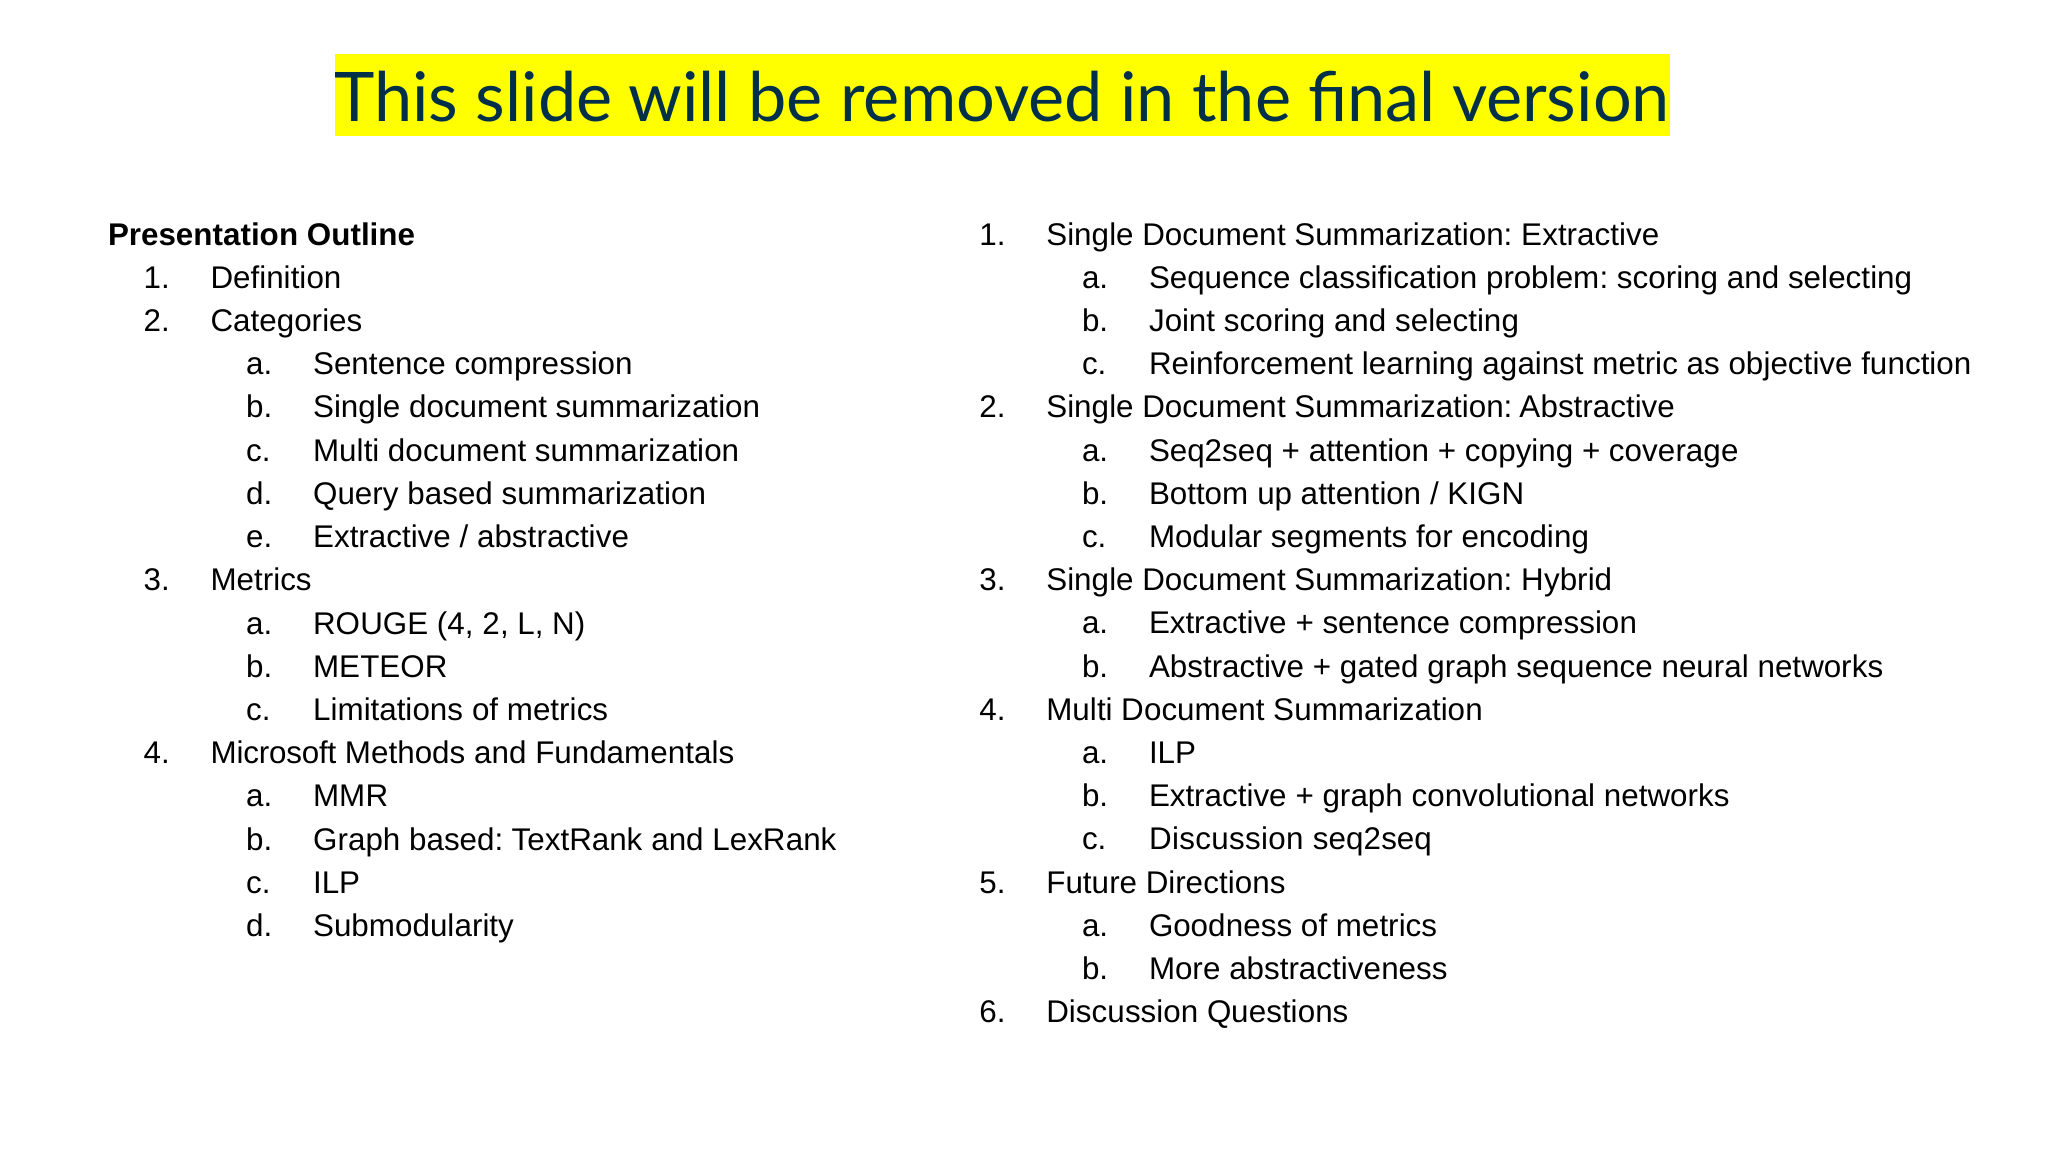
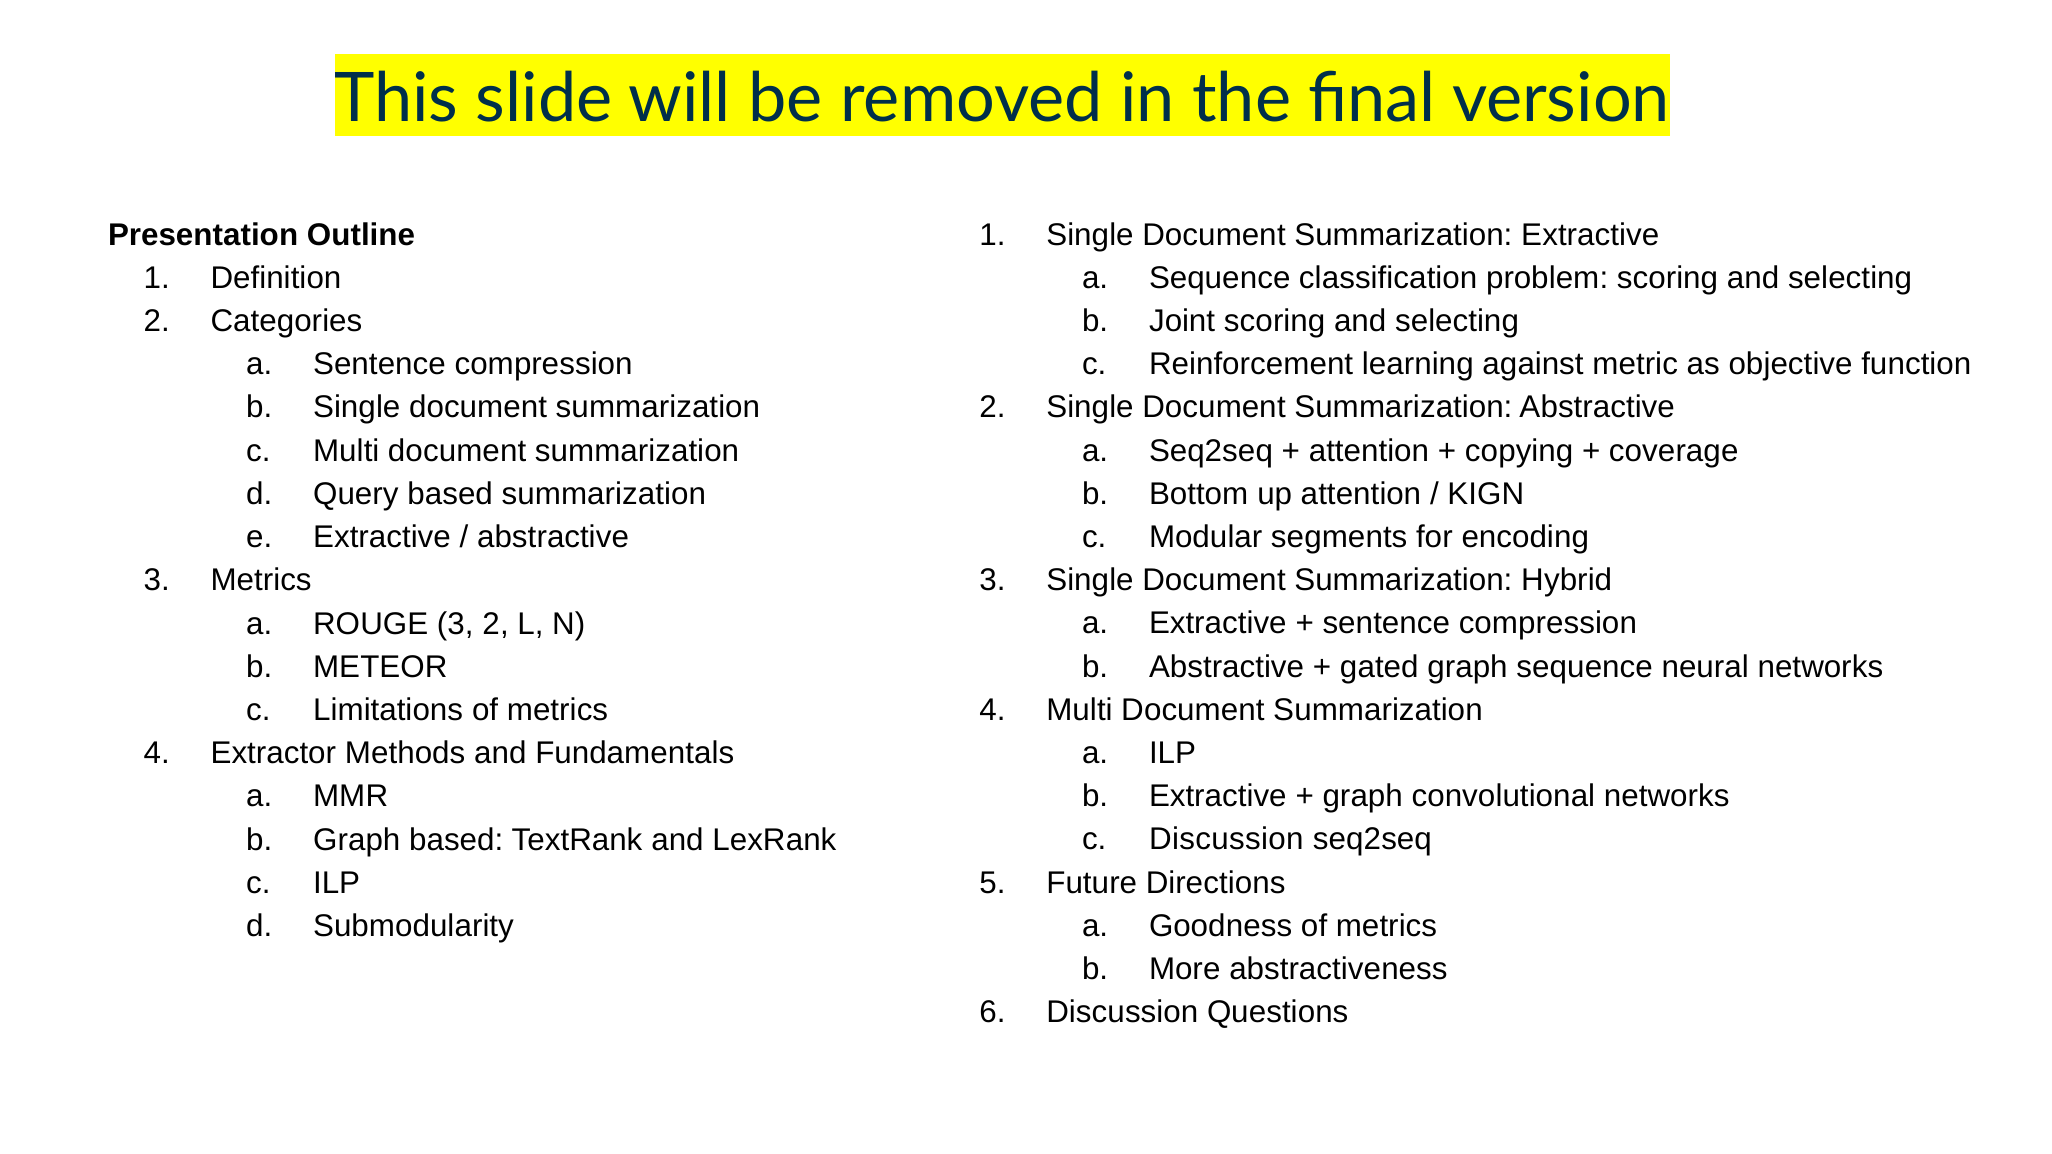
ROUGE 4: 4 -> 3 (455, 624)
Microsoft: Microsoft -> Extractor (273, 754)
